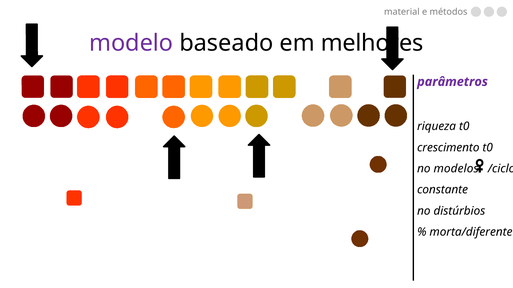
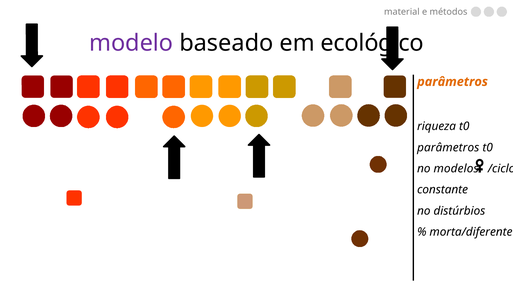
melhores: melhores -> ecológico (372, 43)
parâmetros colour: purple -> orange (453, 82)
crescimento: crescimento -> parâmetros (448, 148)
